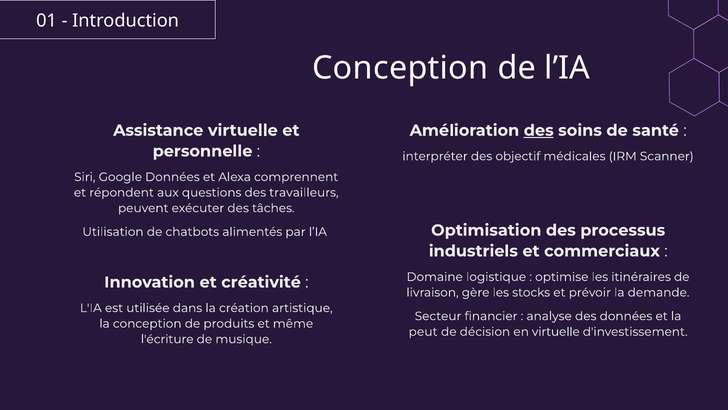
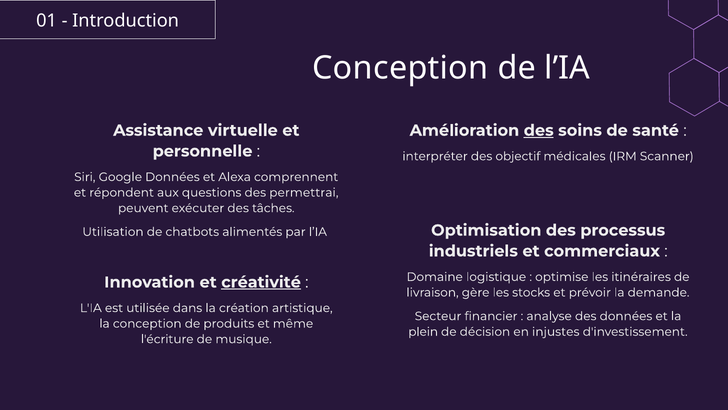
travailleurs: travailleurs -> permettrai (304, 192)
créativité underline: none -> present (261, 282)
peut: peut -> plein (423, 331)
en virtuelle: virtuelle -> injustes (556, 331)
